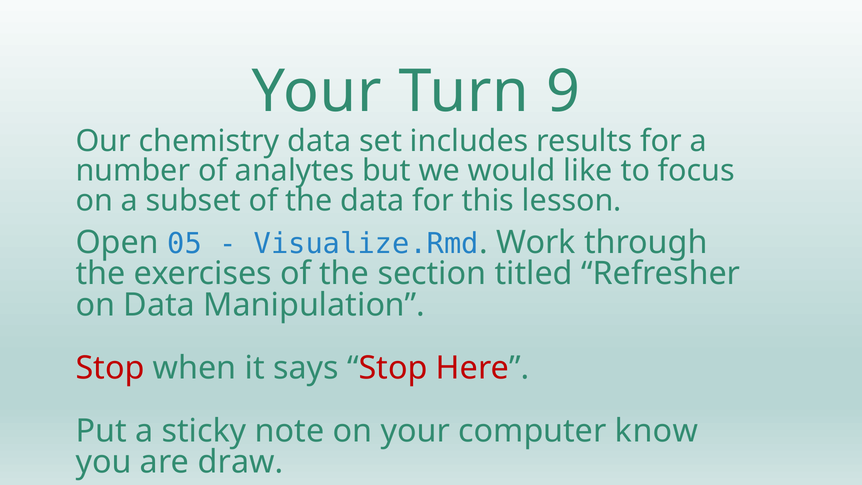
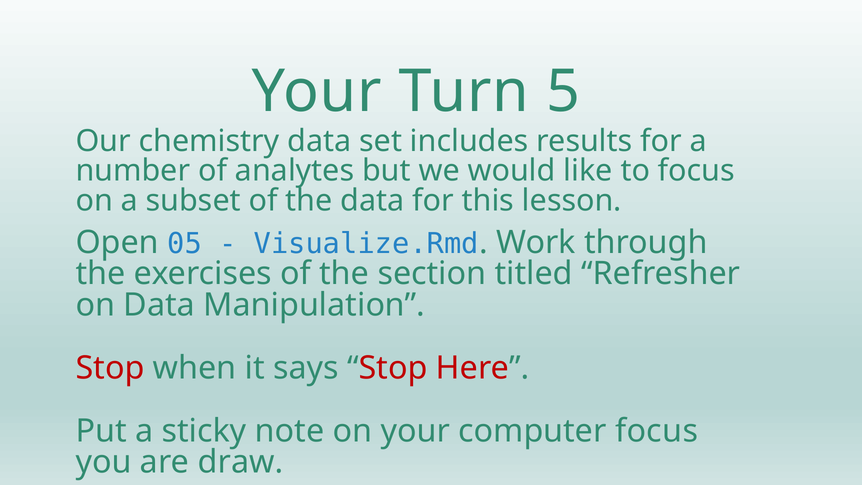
9: 9 -> 5 (563, 92)
computer know: know -> focus (657, 431)
